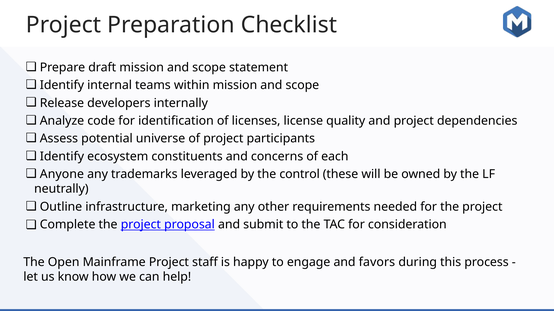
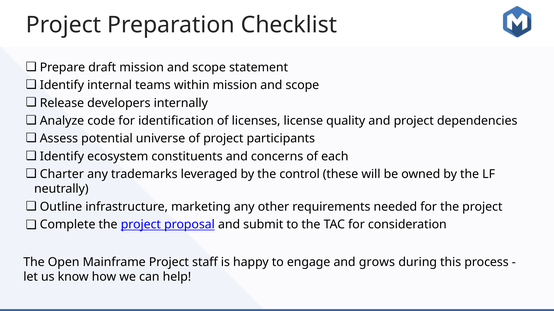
Anyone: Anyone -> Charter (62, 175)
favors: favors -> grows (377, 263)
